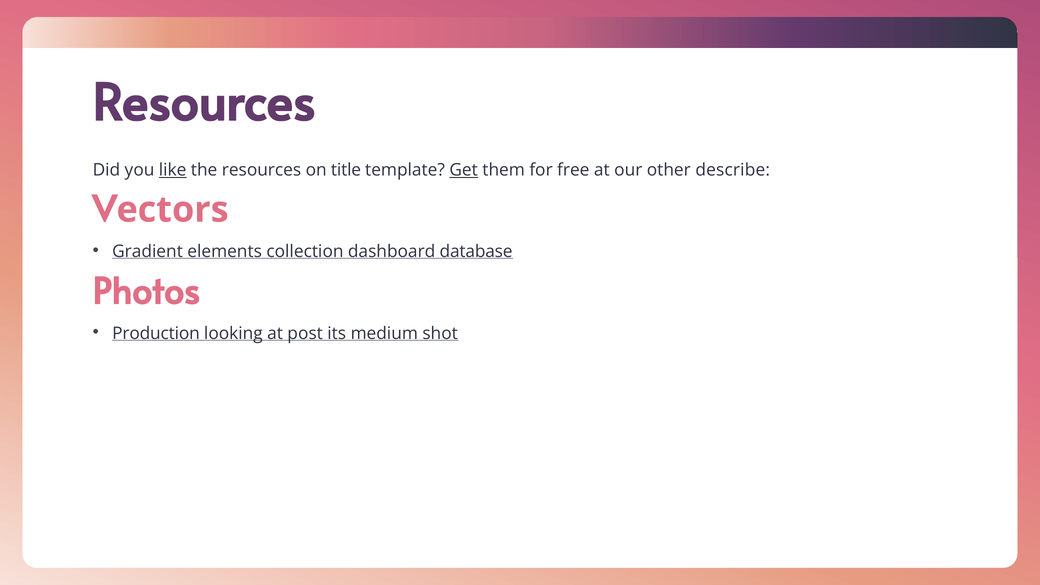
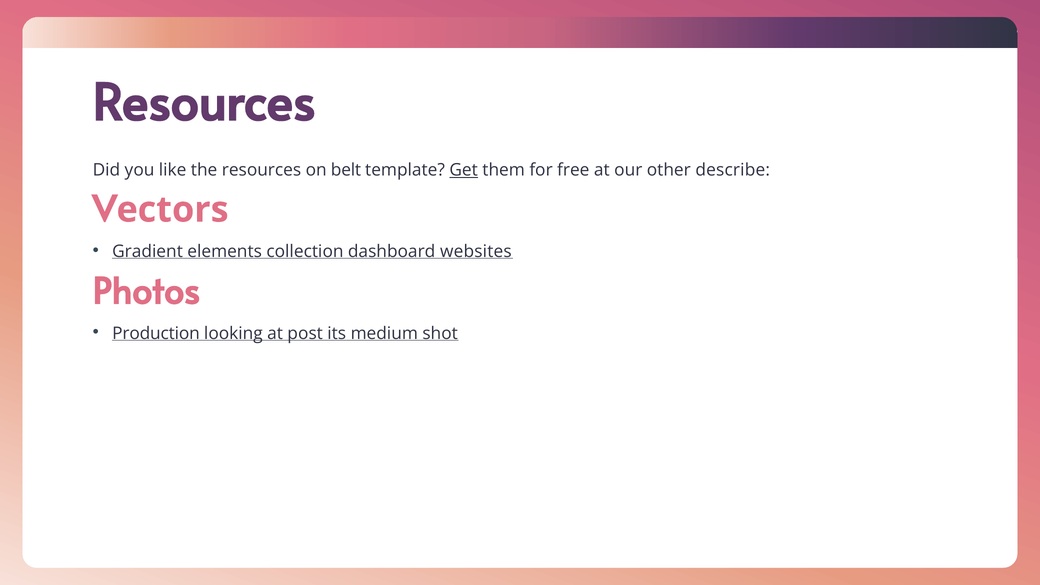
like underline: present -> none (173, 170)
title: title -> belt (346, 170)
database: database -> websites (476, 252)
